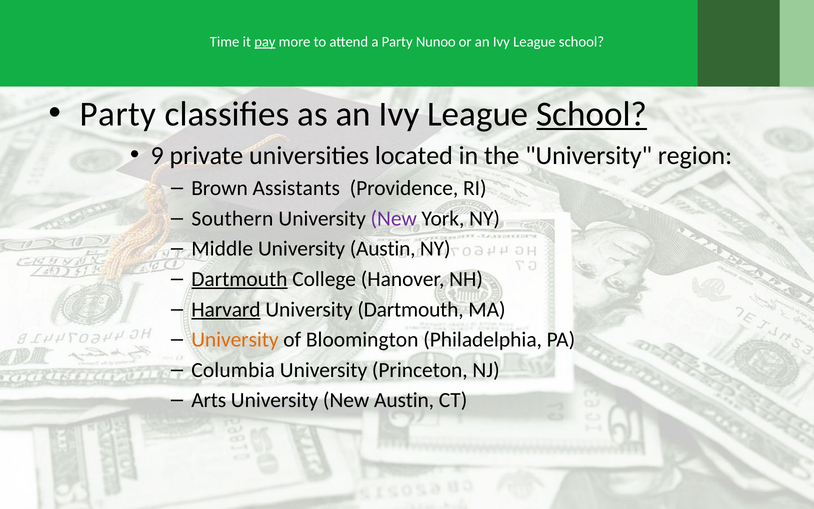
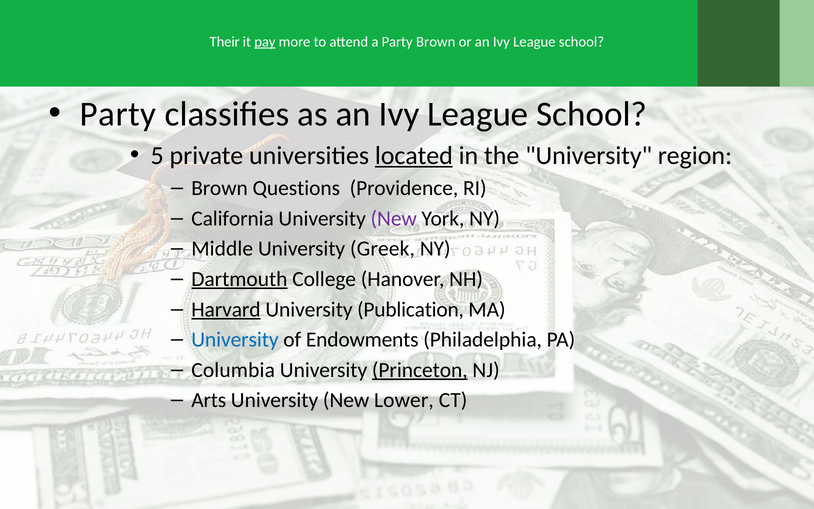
Time: Time -> Their (225, 42)
Party Nunoo: Nunoo -> Brown (436, 42)
School underline: present -> none (592, 114)
9: 9 -> 5 (157, 155)
located underline: none -> present (414, 155)
Assistants: Assistants -> Questions (296, 188)
Southern: Southern -> California (233, 218)
University Austin: Austin -> Greek (382, 249)
University Dartmouth: Dartmouth -> Publication (411, 309)
University colour: orange -> blue (235, 340)
Bloomington: Bloomington -> Endowments (362, 340)
Princeton underline: none -> present (420, 370)
New Austin: Austin -> Lower (404, 400)
